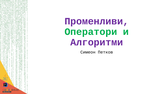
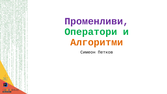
Алгоритми colour: purple -> orange (97, 42)
